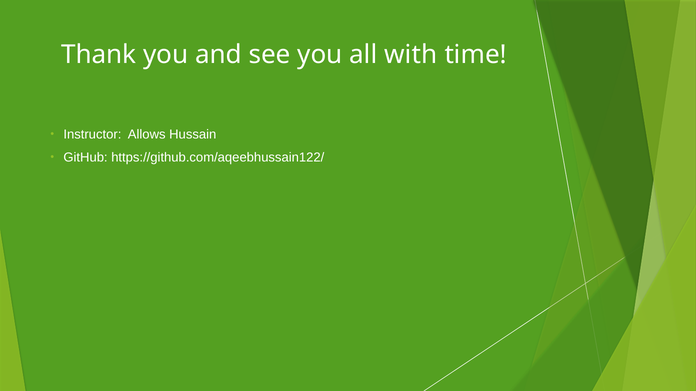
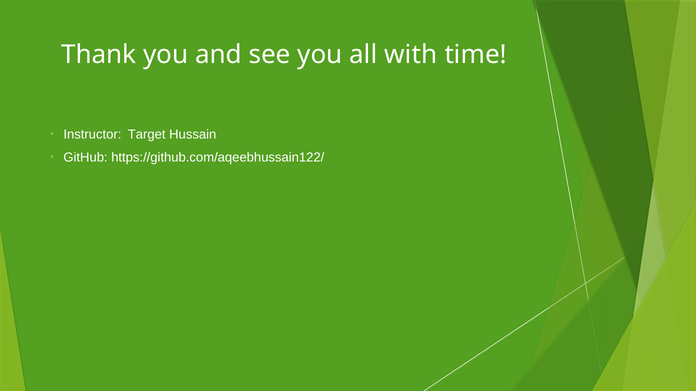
Allows: Allows -> Target (147, 135)
